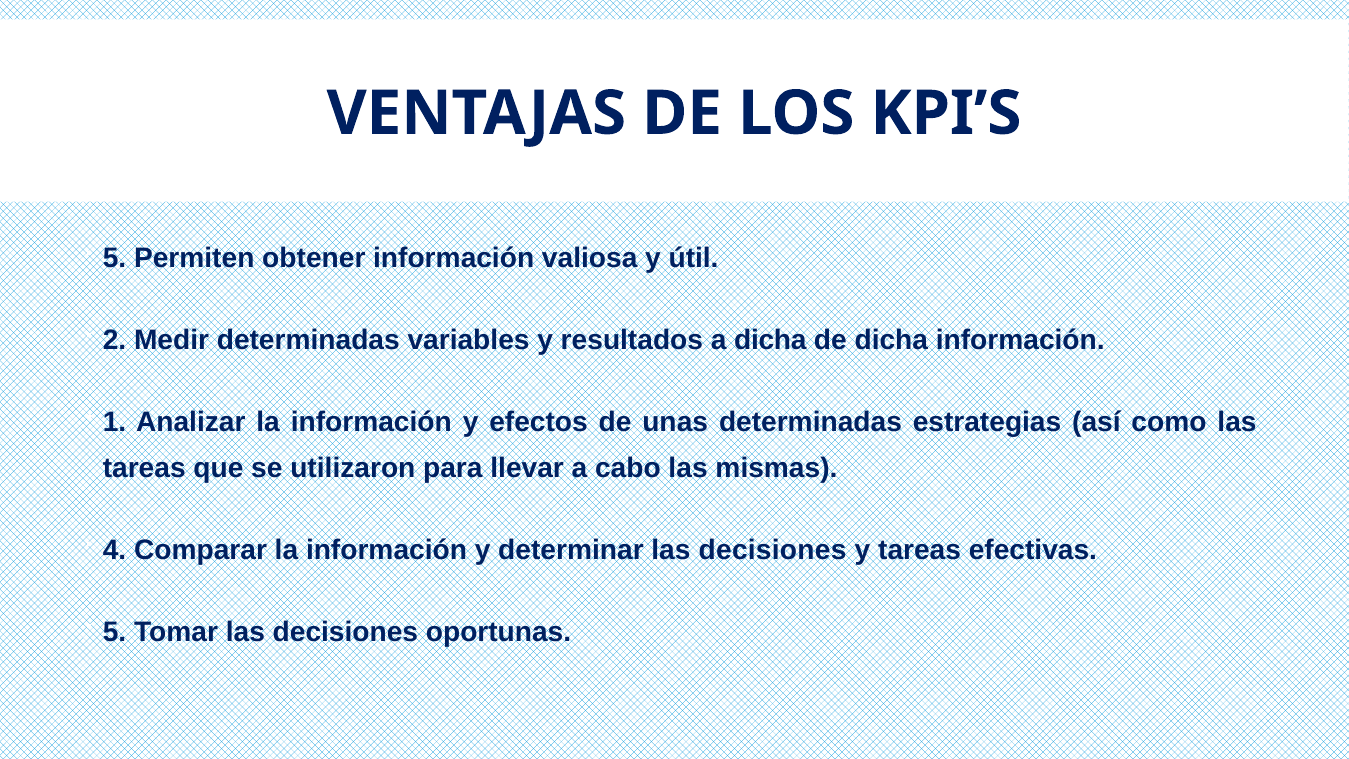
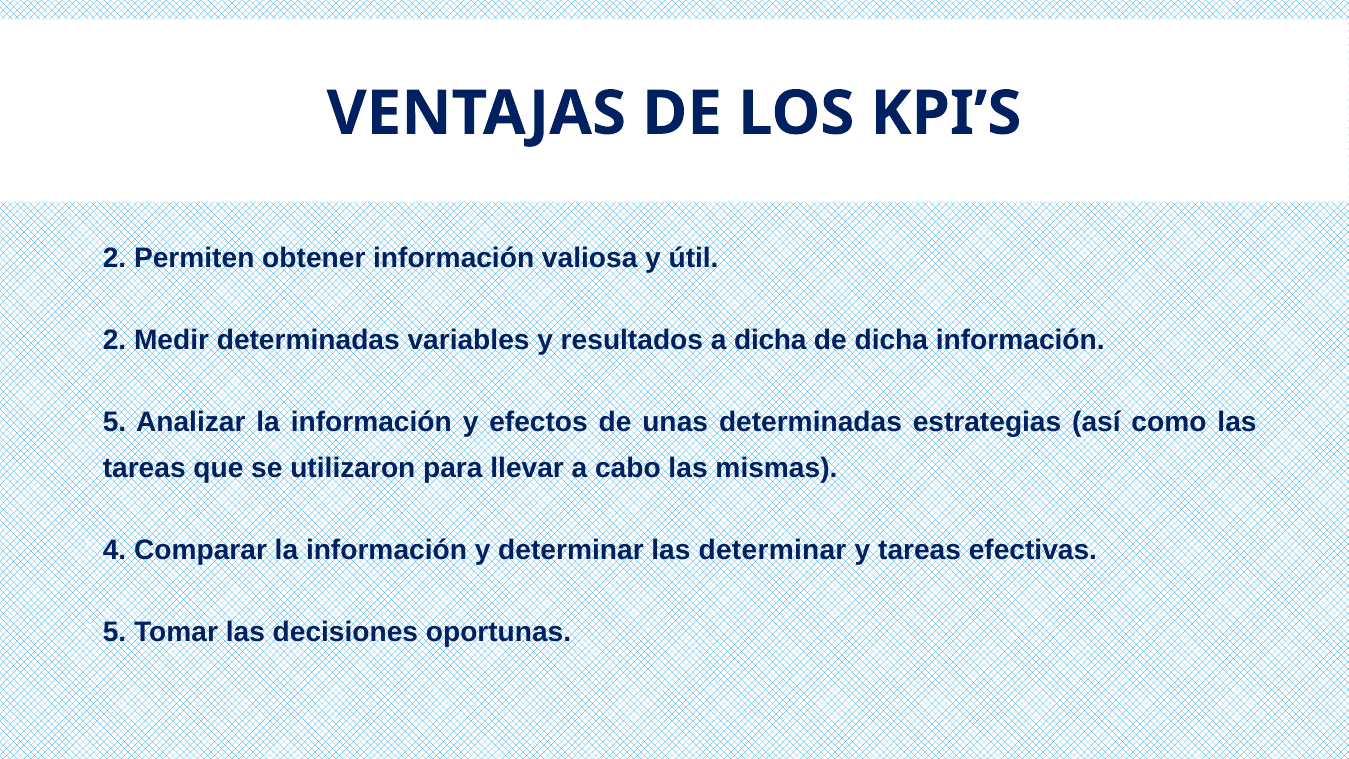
5: 5 -> 2 (115, 258)
1: 1 -> 5 (115, 422)
determinar las decisiones: decisiones -> determinar (773, 550)
